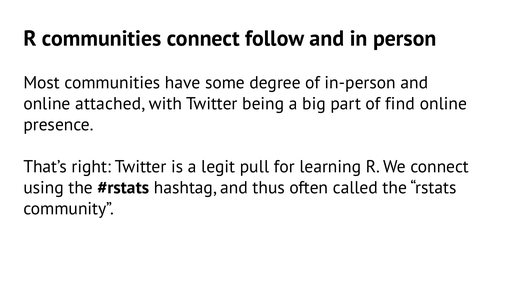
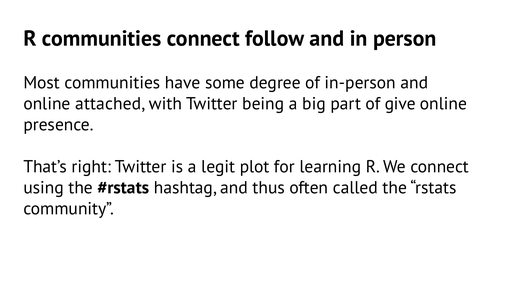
find: find -> give (400, 104)
pull: pull -> plot (255, 167)
